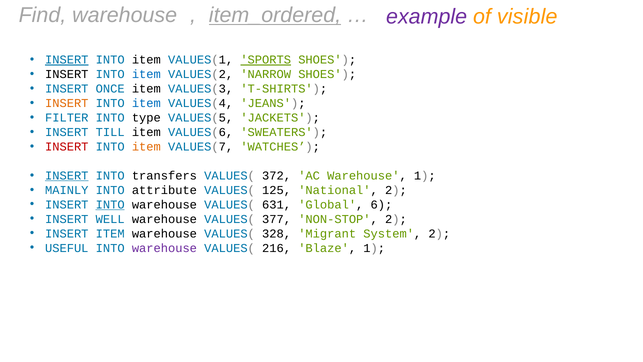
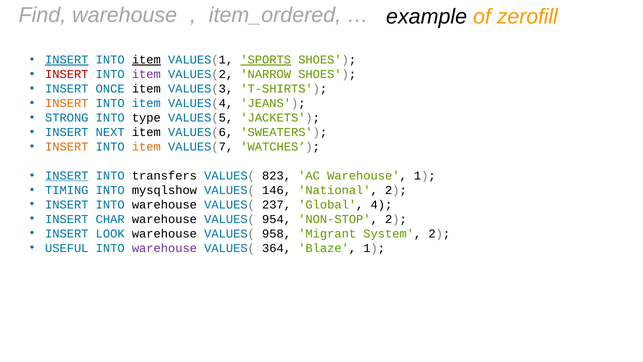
item_ordered underline: present -> none (275, 15)
example colour: purple -> black (427, 17)
visible: visible -> zerofill (527, 17)
item underline: none -> present (146, 60)
INSERT colour: black -> red (67, 74)
item colour: blue -> purple (146, 74)
FILTER: FILTER -> STRONG (67, 118)
TILL: TILL -> NEXT (110, 132)
INSERT colour: red -> orange (67, 147)
372: 372 -> 823 (277, 176)
MAINLY: MAINLY -> TIMING (67, 190)
attribute: attribute -> mysqlshow (164, 190)
125: 125 -> 146 (277, 190)
INTO underline: present -> none (110, 204)
631: 631 -> 237 (277, 204)
6: 6 -> 4 (381, 204)
WELL: WELL -> CHAR (110, 219)
377: 377 -> 954 (277, 219)
INSERT ITEM: ITEM -> LOOK (110, 233)
328: 328 -> 958 (277, 233)
216: 216 -> 364 (277, 248)
